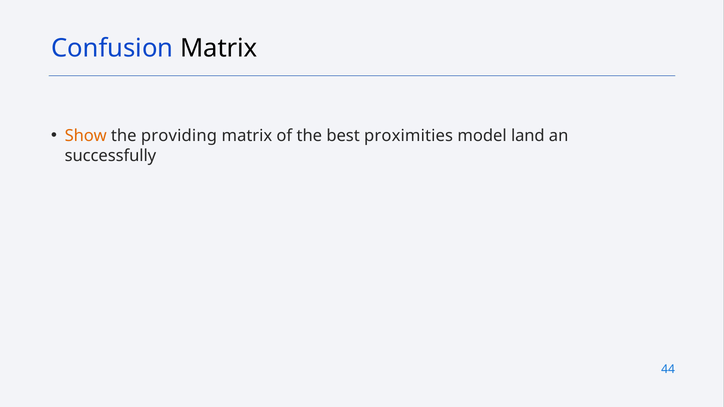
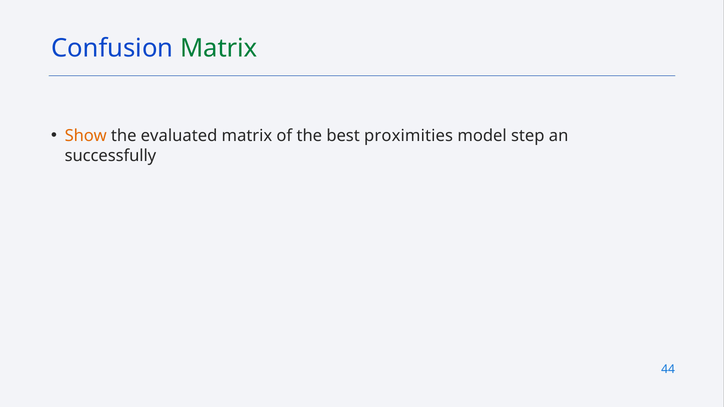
Matrix colour: black -> green (219, 48)
providing: providing -> evaluated (179, 136)
land: land -> step (528, 136)
